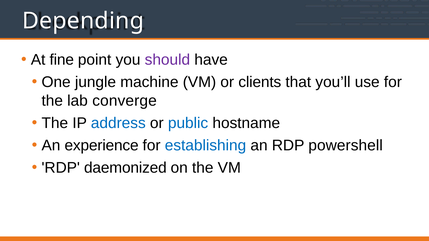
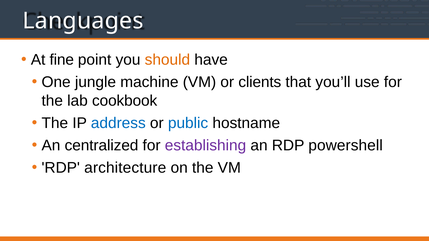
Depending: Depending -> Languages (83, 21)
should colour: purple -> orange (167, 60)
converge: converge -> cookbook (125, 101)
experience: experience -> centralized (102, 146)
establishing colour: blue -> purple (206, 146)
daemonized: daemonized -> architecture (125, 168)
